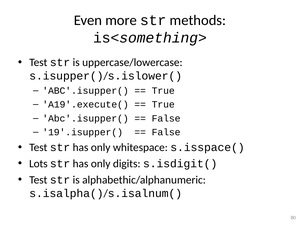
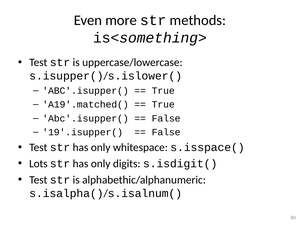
A19'.execute(: A19'.execute( -> A19'.matched( (86, 105)
